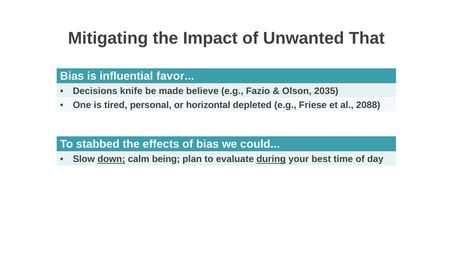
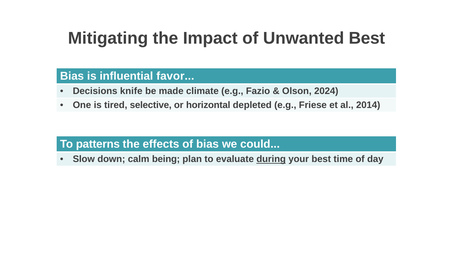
Unwanted That: That -> Best (367, 38)
believe: believe -> climate (202, 91)
2035: 2035 -> 2024 (326, 91)
personal: personal -> selective (151, 105)
2088: 2088 -> 2014 (368, 105)
stabbed: stabbed -> patterns (98, 144)
down underline: present -> none (111, 159)
